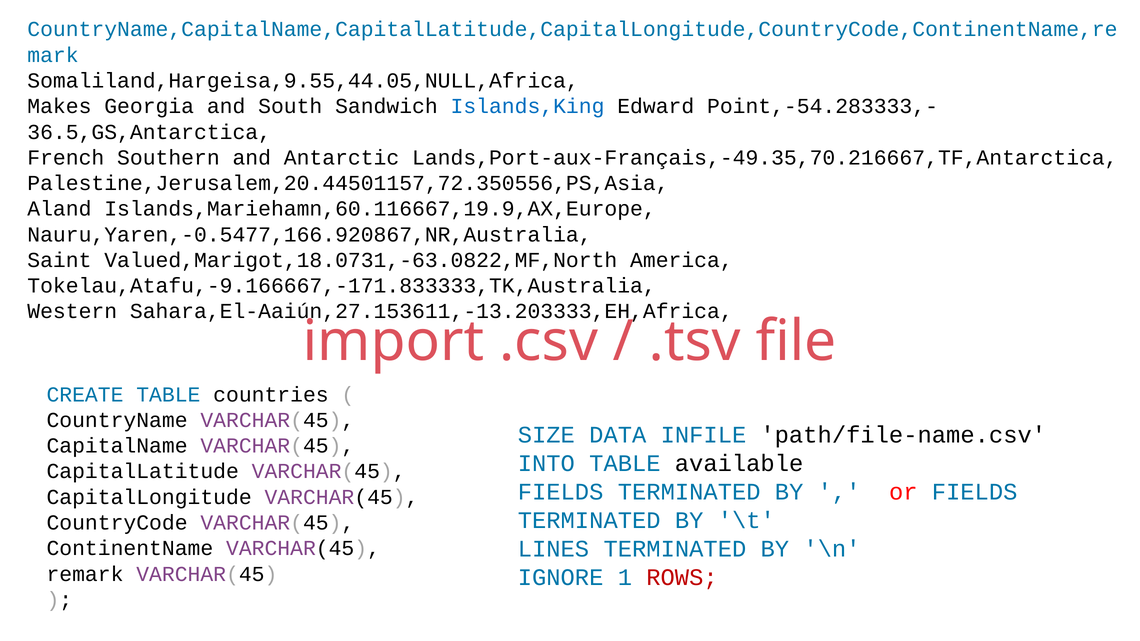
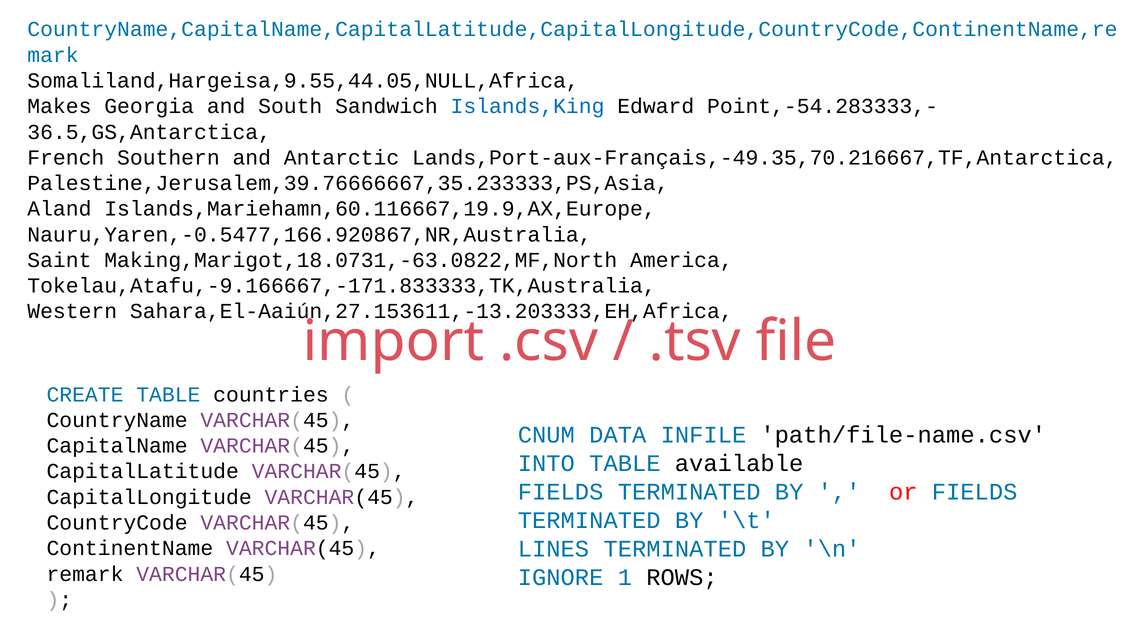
Palestine,Jerusalem,20.44501157,72.350556,PS,Asia: Palestine,Jerusalem,20.44501157,72.350556,PS,Asia -> Palestine,Jerusalem,39.76666667,35.233333,PS,Asia (348, 183)
Valued,Marigot,18.0731,-63.0822,MF,North: Valued,Marigot,18.0731,-63.0822,MF,North -> Making,Marigot,18.0731,-63.0822,MF,North (361, 260)
SIZE: SIZE -> CNUM (546, 435)
ROWS colour: red -> black (682, 578)
